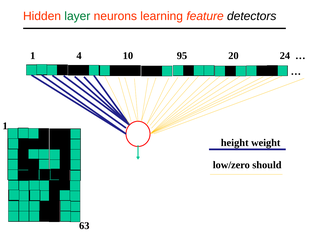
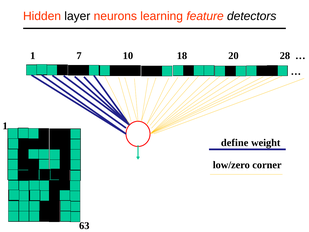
layer colour: green -> black (77, 16)
4: 4 -> 7 (79, 56)
95: 95 -> 18 (182, 56)
24: 24 -> 28 (285, 56)
height: height -> define (235, 142)
should: should -> corner (267, 165)
